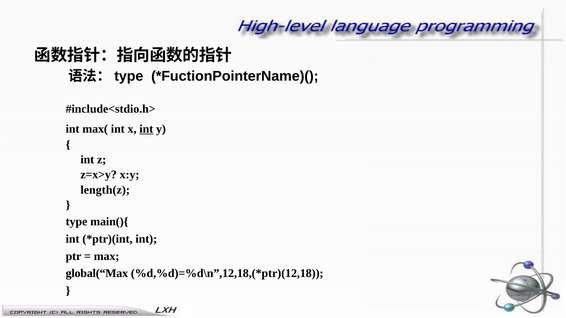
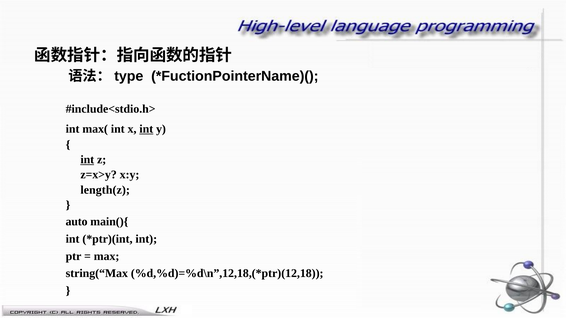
int underline: none -> present (87, 160)
type: type -> auto (77, 222)
global(“Max: global(“Max -> string(“Max (97, 274)
